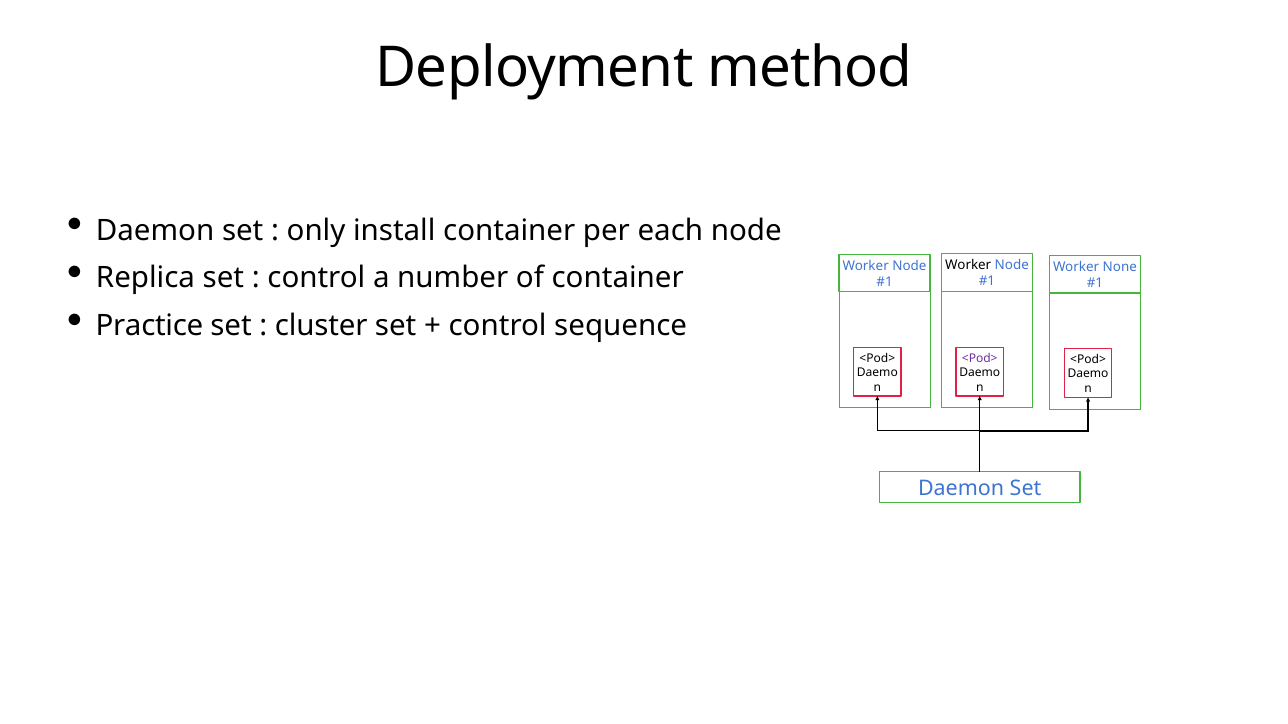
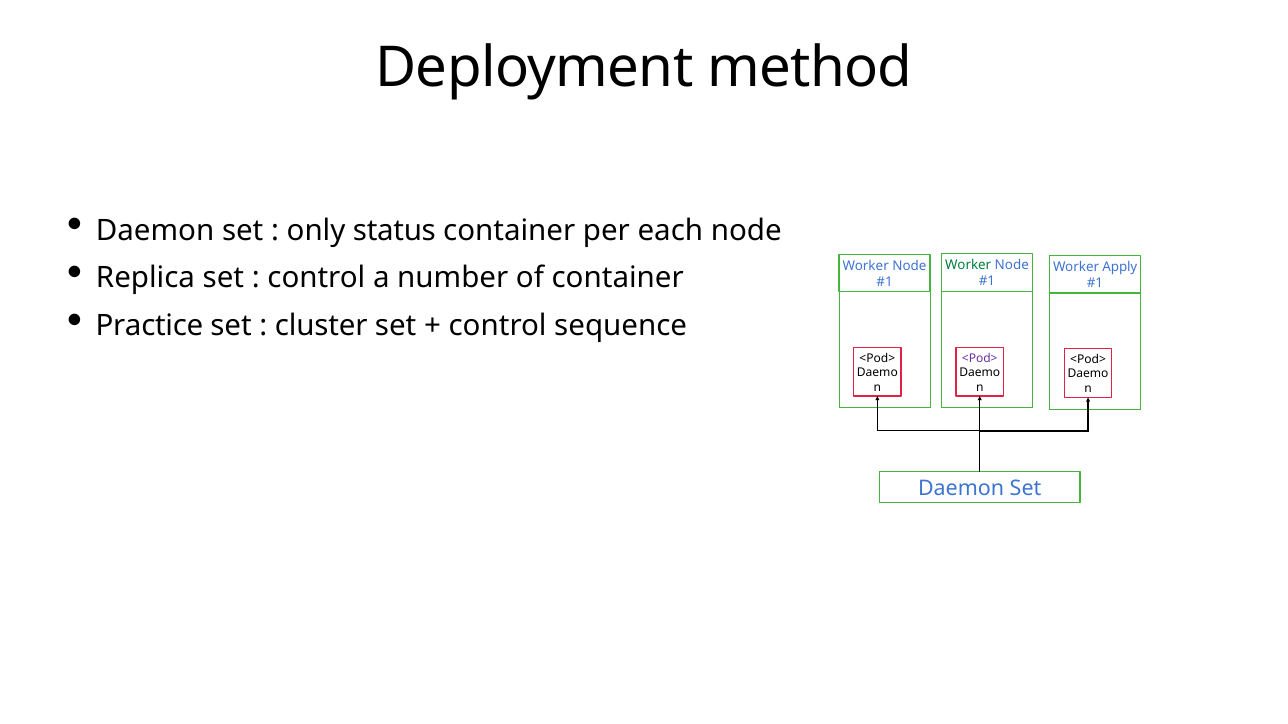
install: install -> status (394, 230)
Worker colour: black -> green (968, 266)
None: None -> Apply (1120, 267)
